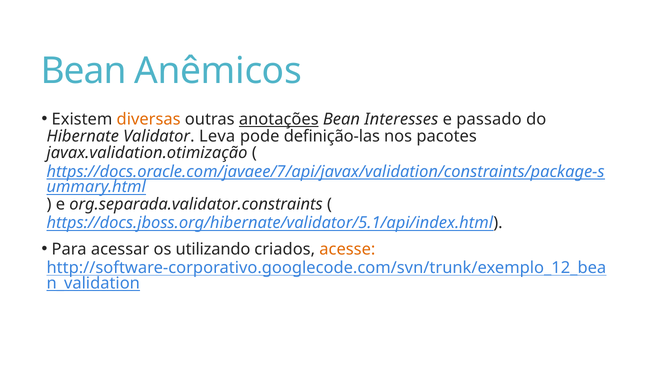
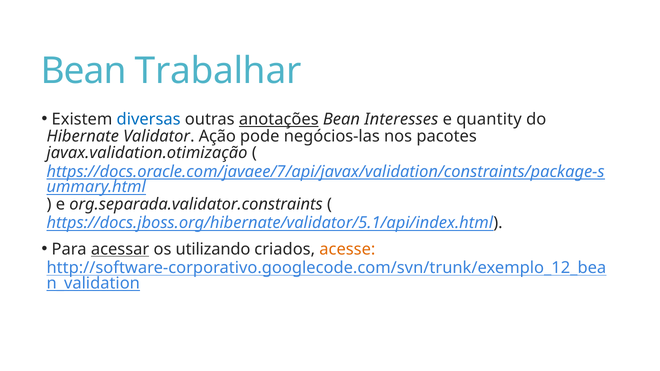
Anêmicos: Anêmicos -> Trabalhar (218, 71)
diversas colour: orange -> blue (149, 119)
passado: passado -> quantity (489, 119)
Leva: Leva -> Ação (217, 136)
definição-las: definição-las -> negócios-las (332, 136)
acessar underline: none -> present (120, 249)
